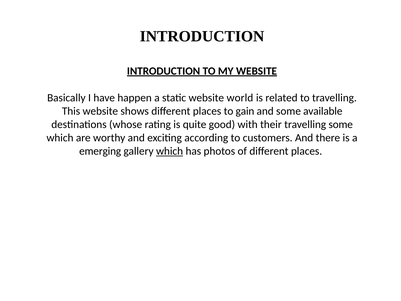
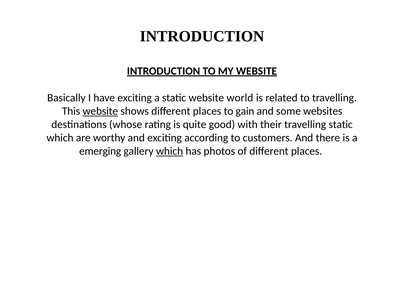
have happen: happen -> exciting (135, 98)
website underline: none -> present (100, 111)
available: available -> websites (323, 111)
travelling some: some -> static (341, 124)
